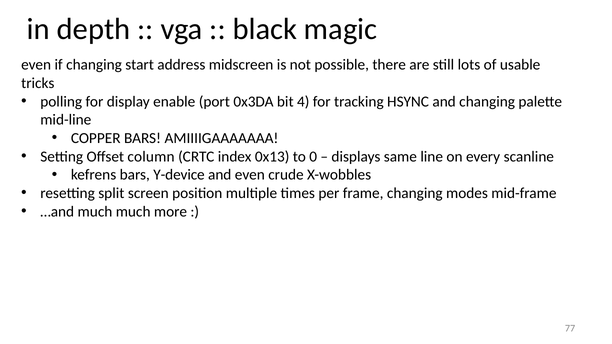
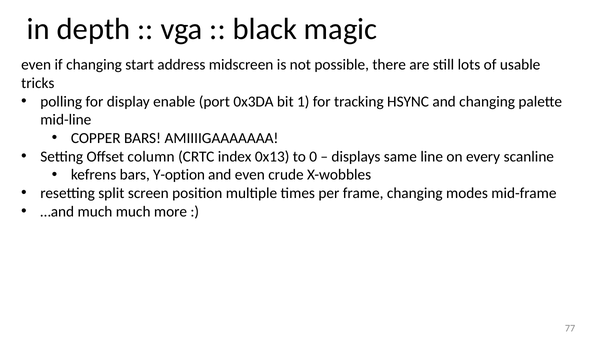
4: 4 -> 1 (303, 102)
Y-device: Y-device -> Y-option (179, 175)
